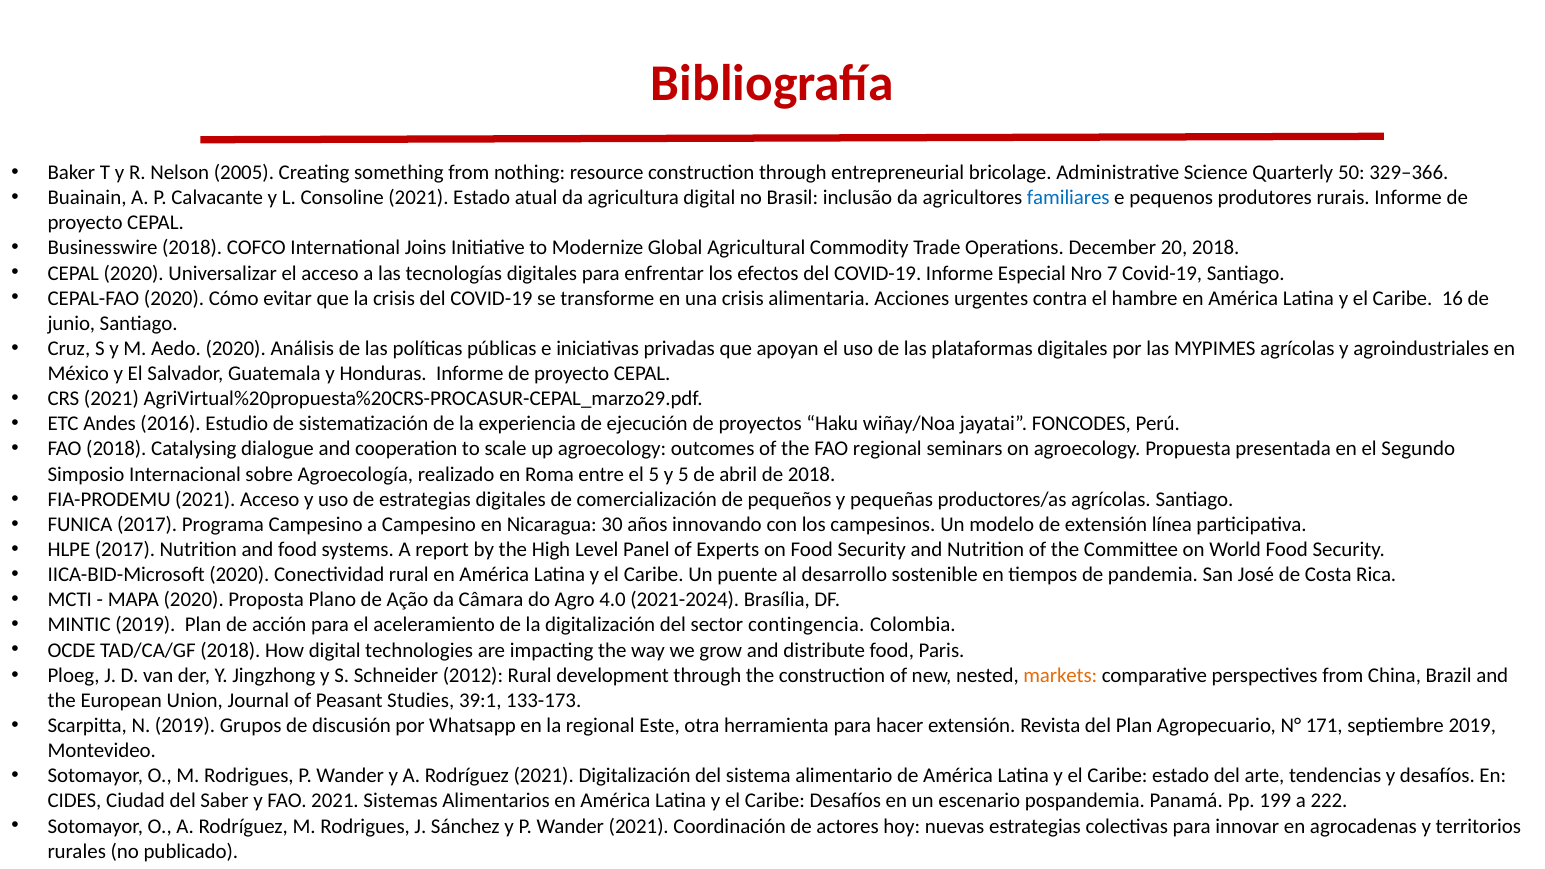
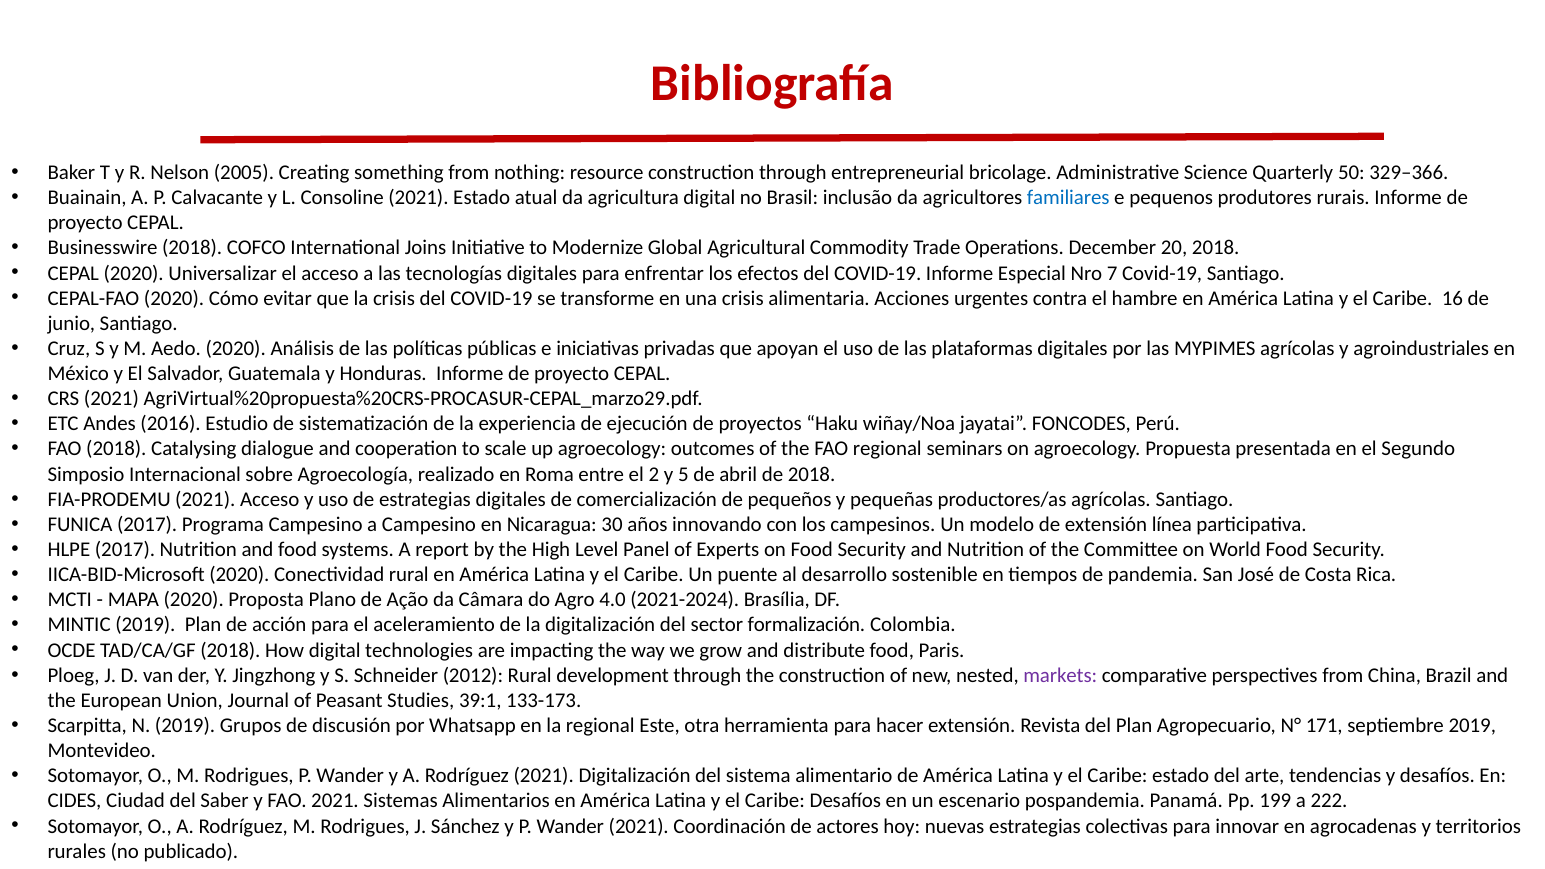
el 5: 5 -> 2 (654, 474)
contingencia: contingencia -> formalización (806, 625)
markets colour: orange -> purple (1060, 675)
